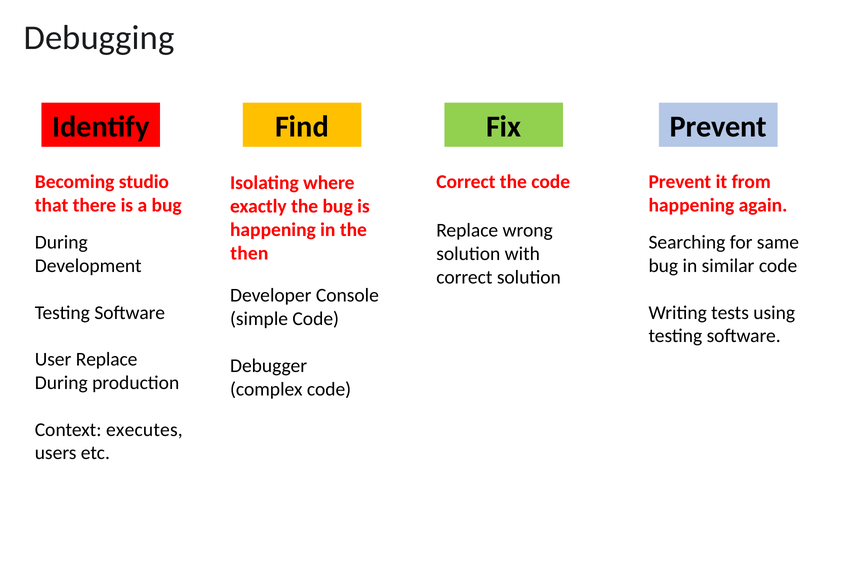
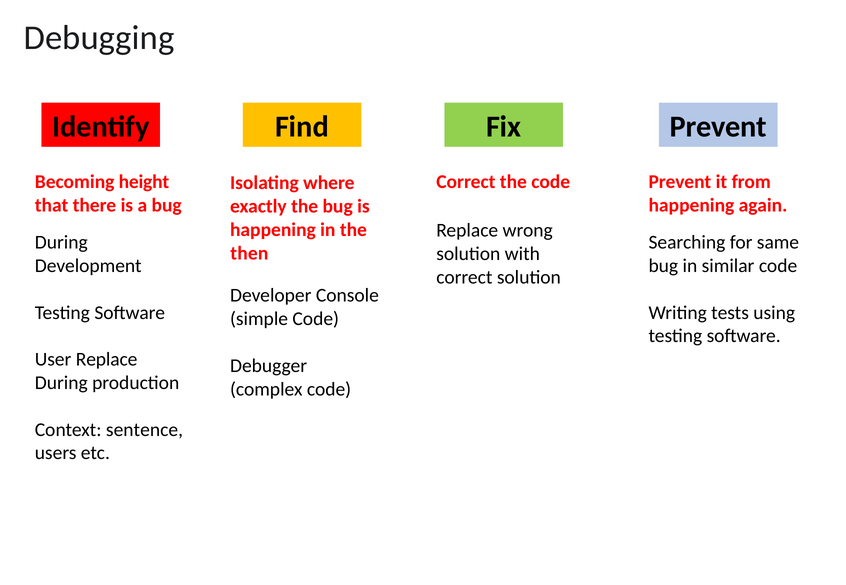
studio: studio -> height (144, 182)
executes: executes -> sentence (144, 430)
